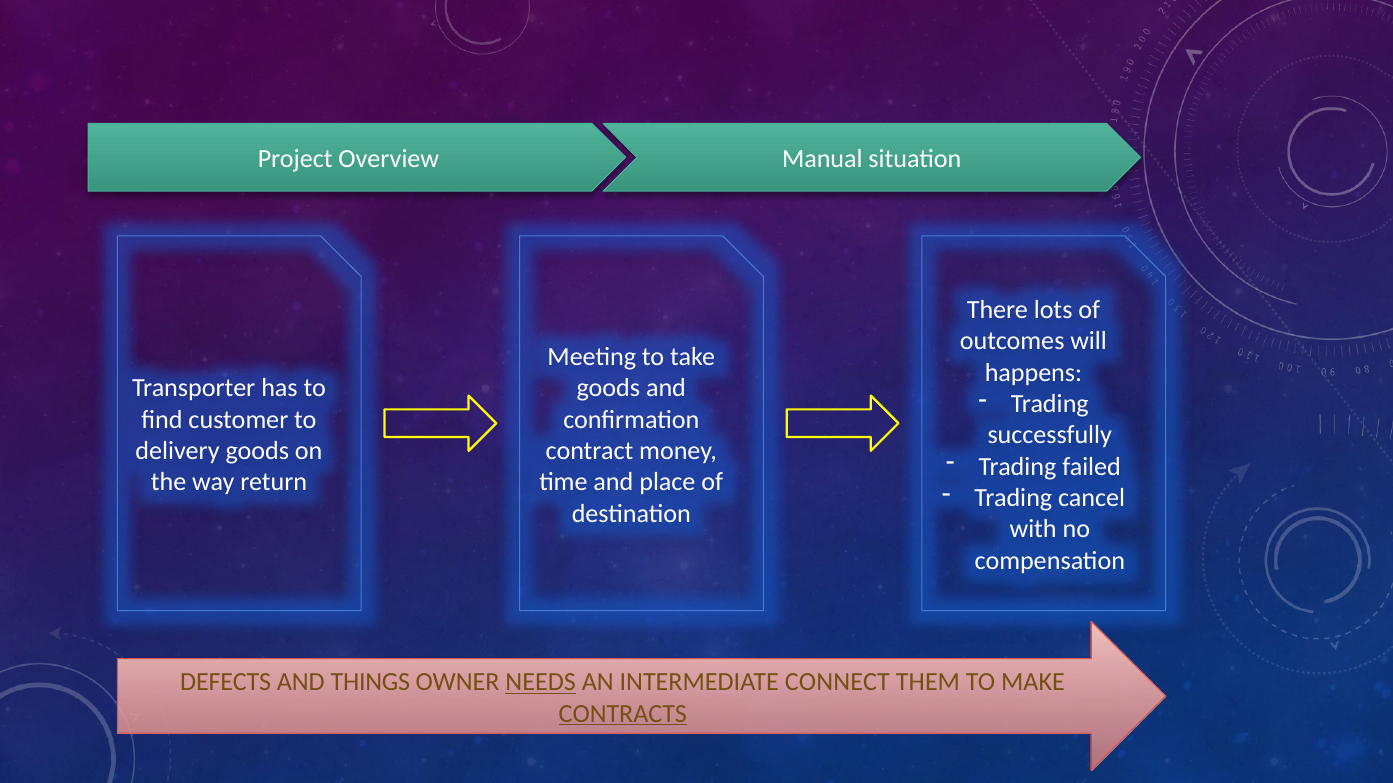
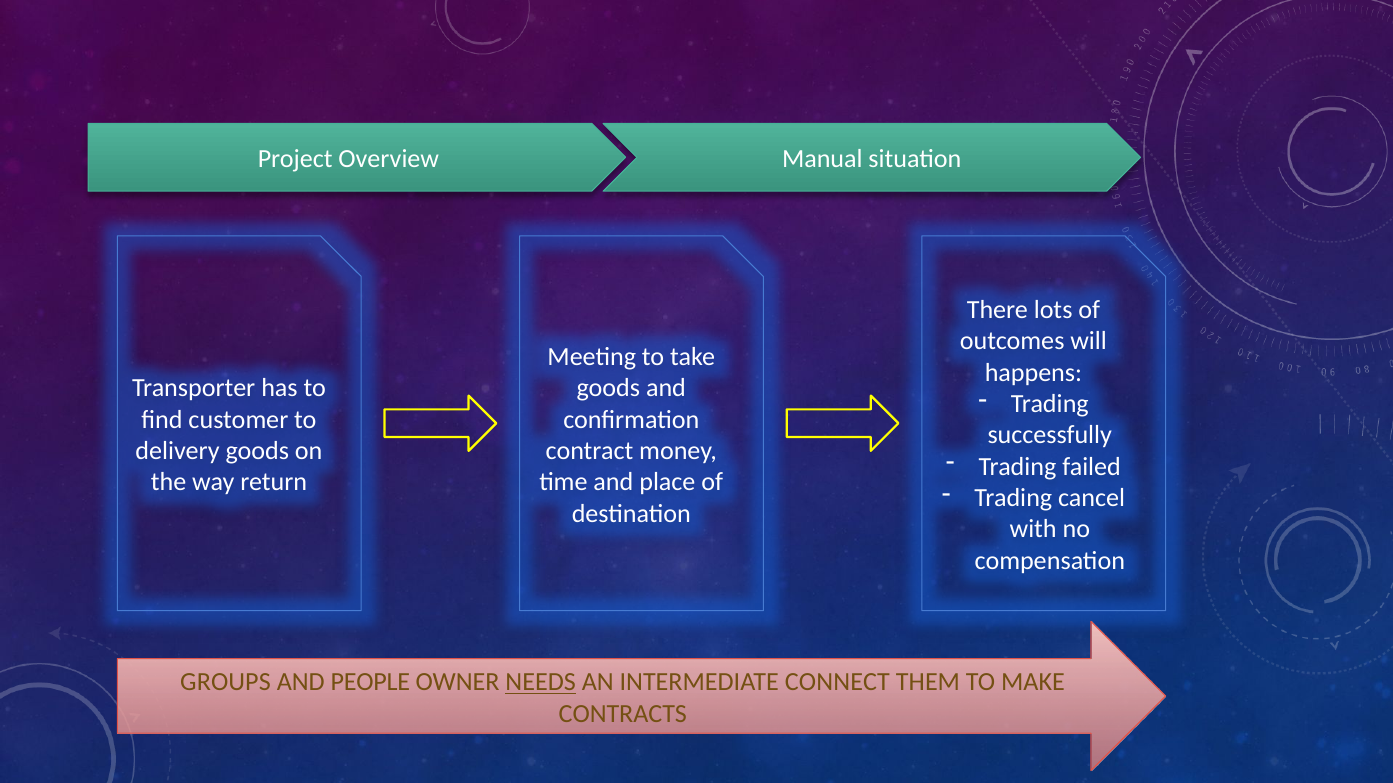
DEFECTS: DEFECTS -> GROUPS (226, 683)
THINGS: THINGS -> PEOPLE (370, 683)
CONTRACTS underline: present -> none (623, 714)
